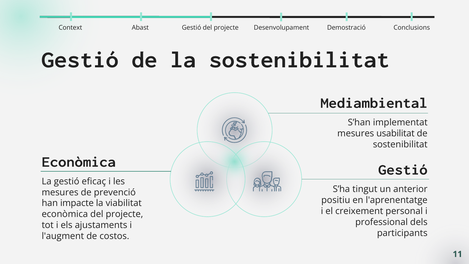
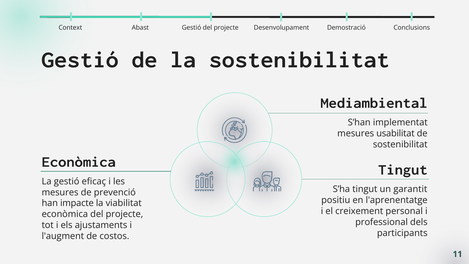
Gestió: Gestió -> Tingut (403, 169)
anterior: anterior -> garantit (410, 189)
